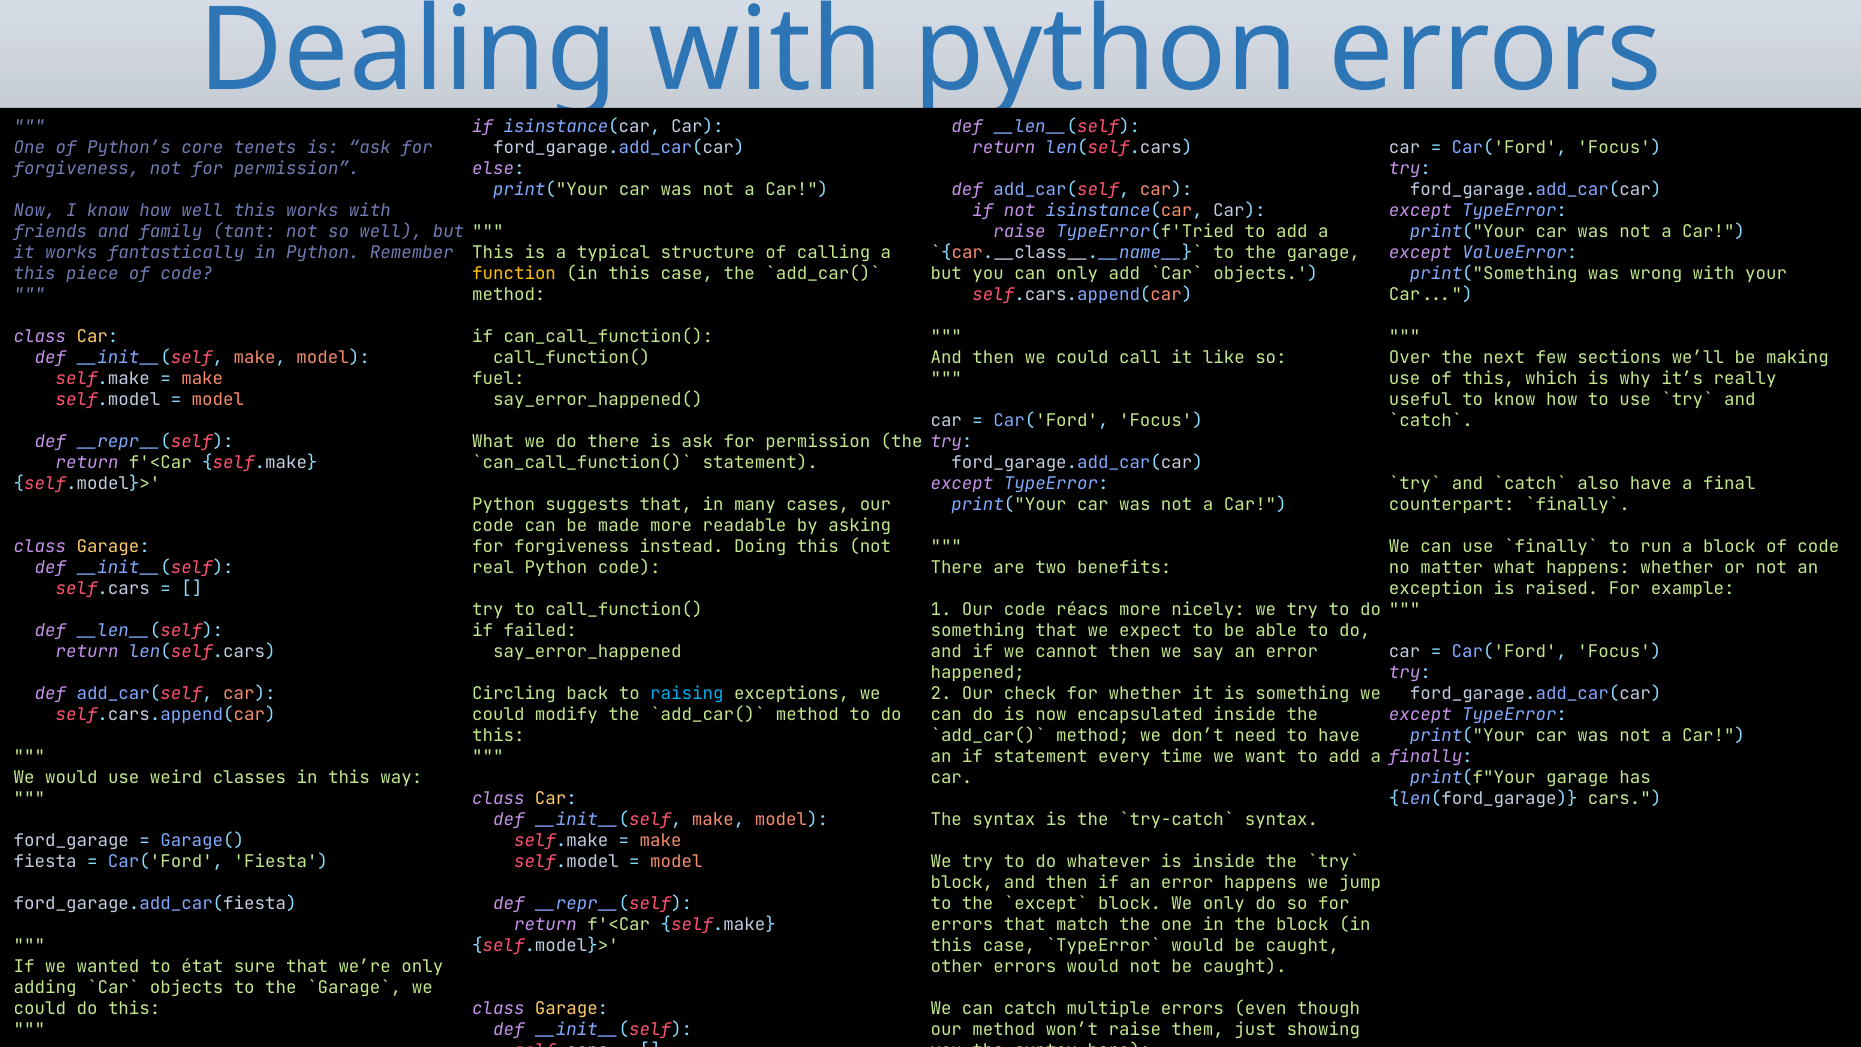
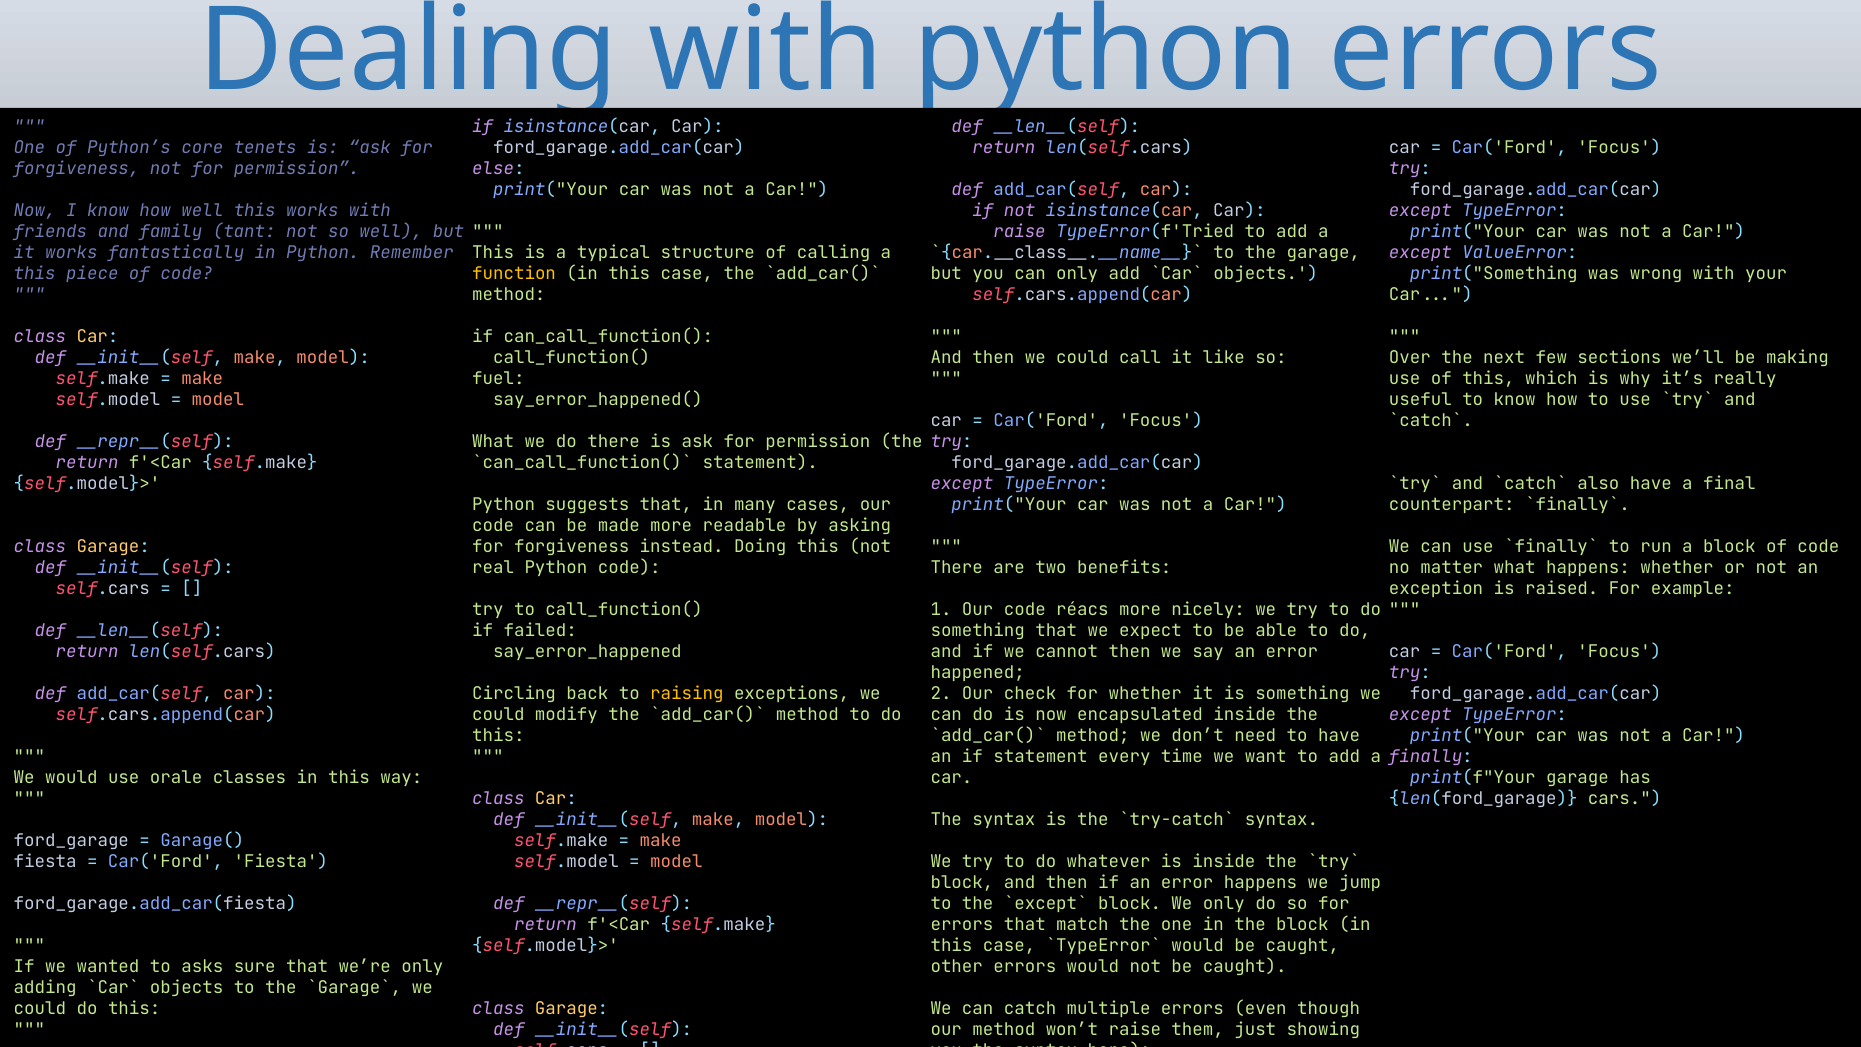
raising colour: light blue -> yellow (687, 693)
weird: weird -> orale (176, 777)
état: état -> asks (202, 966)
